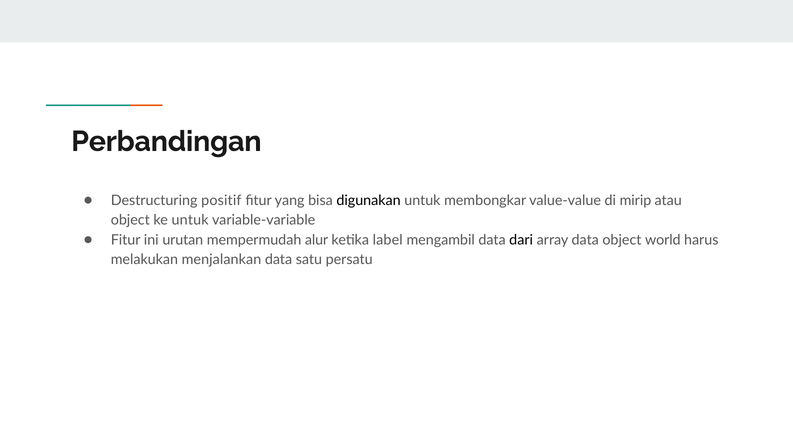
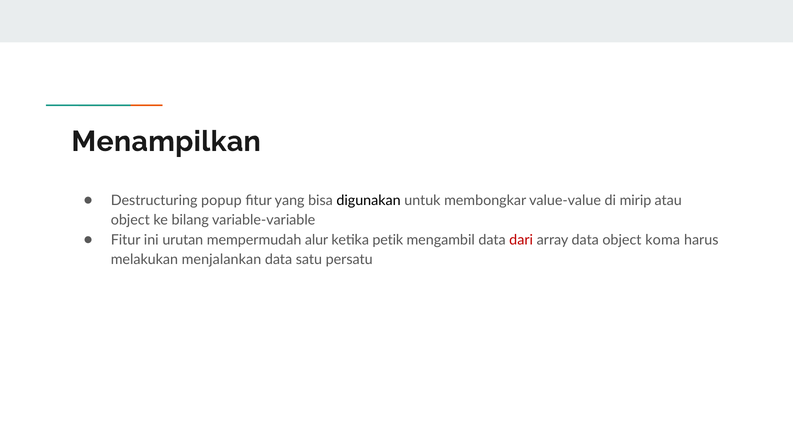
Perbandingan: Perbandingan -> Menampilkan (166, 141)
positif: positif -> popup (221, 200)
ke untuk: untuk -> bilang (190, 220)
label: label -> petik (388, 240)
dari colour: black -> red (521, 240)
world: world -> koma (663, 240)
